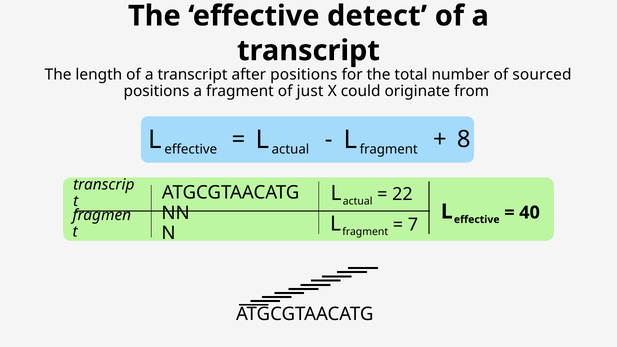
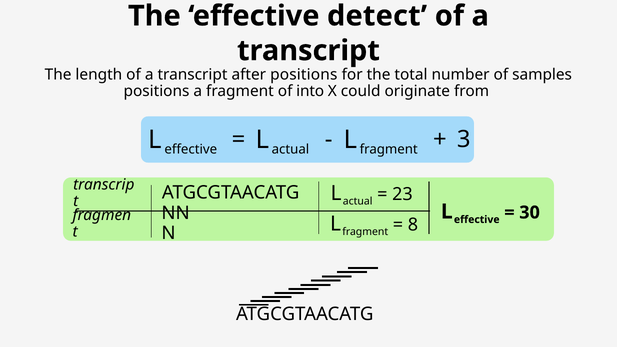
sourced: sourced -> samples (542, 75)
just: just -> into (310, 91)
8: 8 -> 3 (464, 139)
22: 22 -> 23 (402, 194)
7: 7 -> 8 (413, 225)
40: 40 -> 30 (530, 213)
